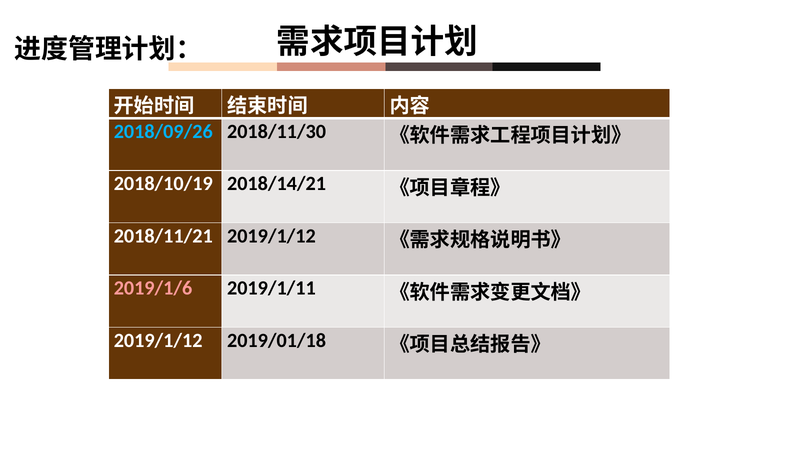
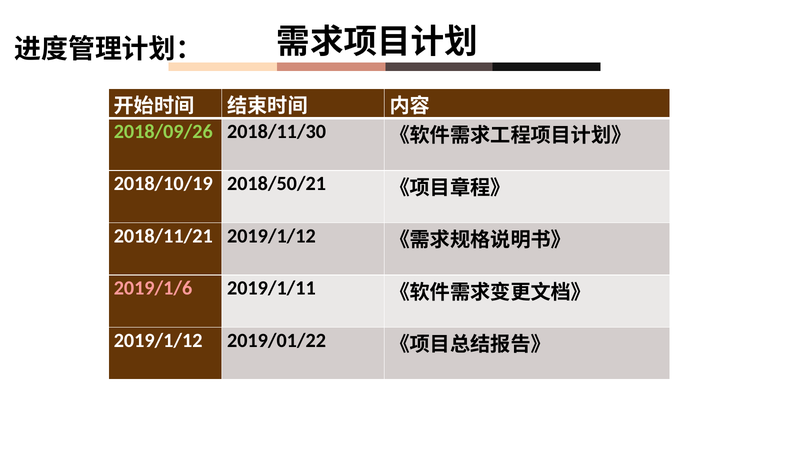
2018/09/26 colour: light blue -> light green (163, 132)
2018/14/21: 2018/14/21 -> 2018/50/21 (277, 184)
2019/01/18: 2019/01/18 -> 2019/01/22 (277, 341)
